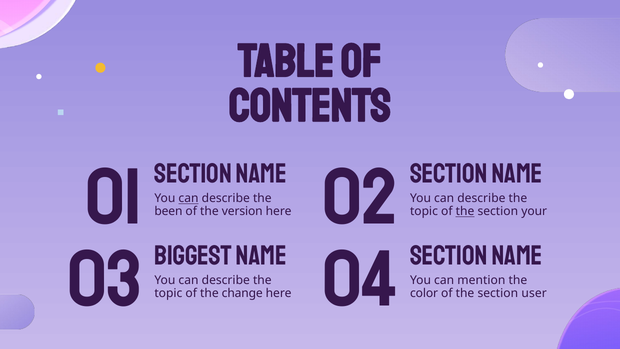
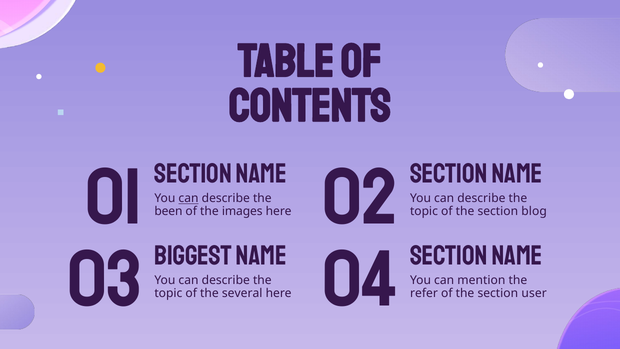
version: version -> images (242, 211)
the underline: present -> none (465, 211)
your: your -> blog (534, 211)
change: change -> several (242, 293)
color: color -> refer (424, 293)
